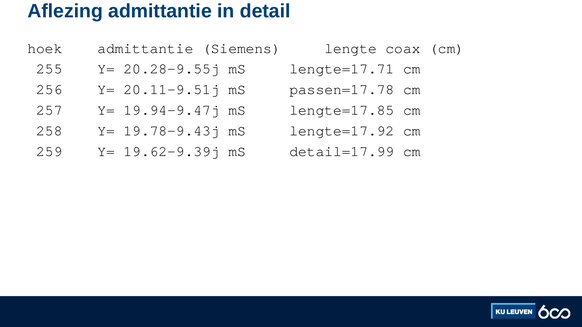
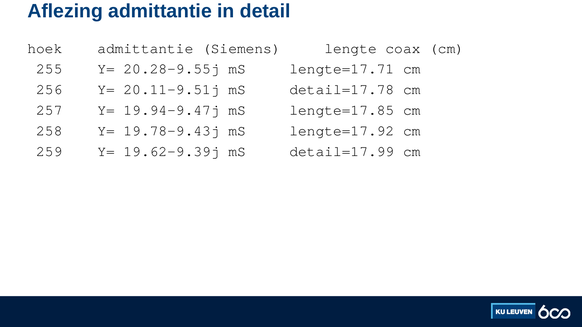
passen=17.78: passen=17.78 -> detail=17.78 (342, 90)
